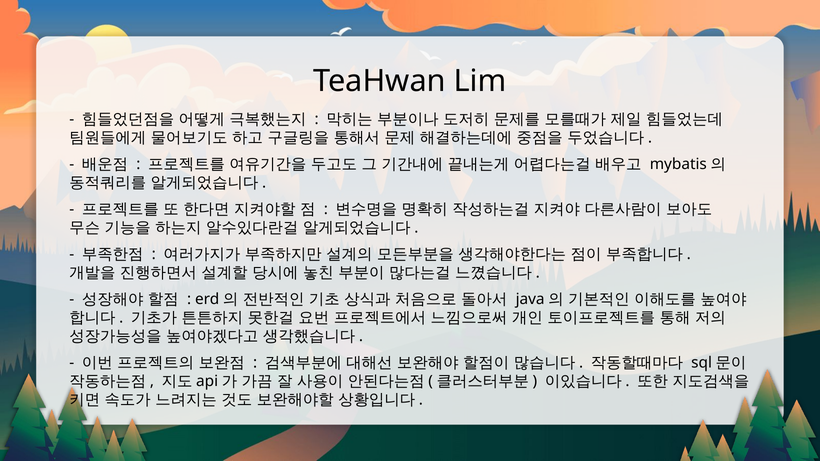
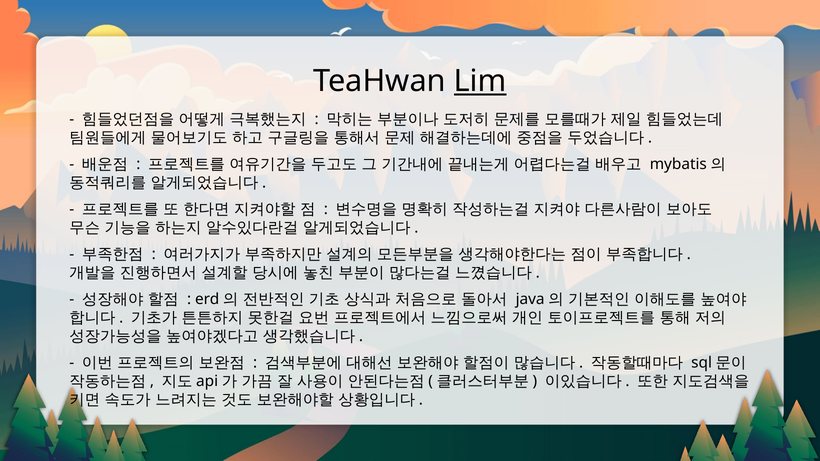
Lim underline: none -> present (480, 81)
